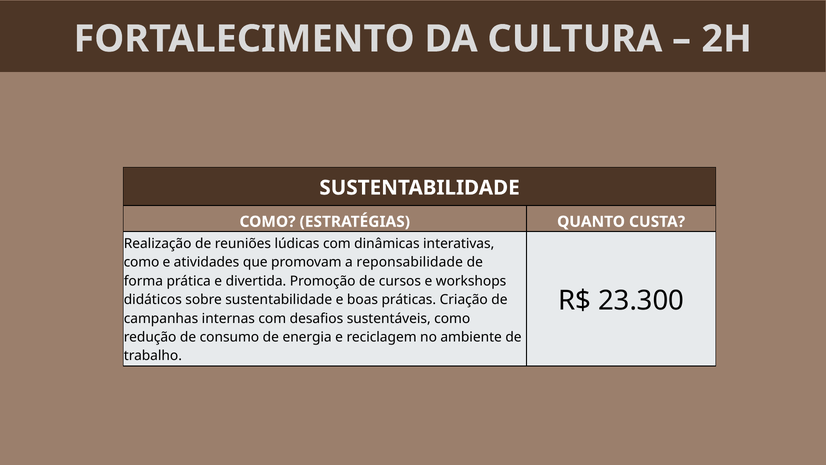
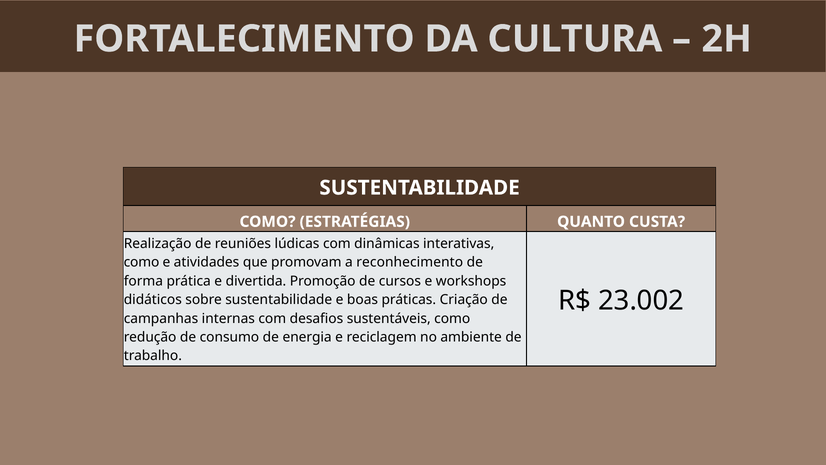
reponsabilidade: reponsabilidade -> reconhecimento (410, 262)
23.300: 23.300 -> 23.002 (641, 300)
